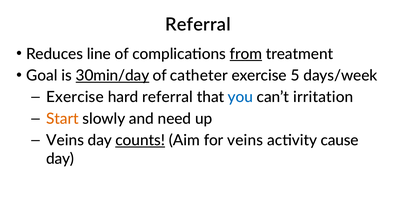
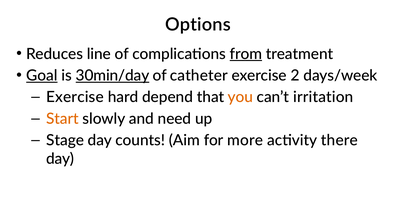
Referral: Referral -> Options (198, 25)
Goal underline: none -> present (42, 76)
5: 5 -> 2 (295, 76)
hard referral: referral -> depend (168, 97)
you colour: blue -> orange (240, 97)
Veins: Veins -> Stage (65, 141)
counts underline: present -> none (140, 141)
for veins: veins -> more (245, 141)
cause: cause -> there (339, 141)
